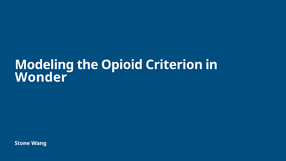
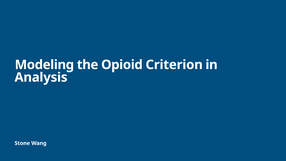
Wonder: Wonder -> Analysis (41, 77)
